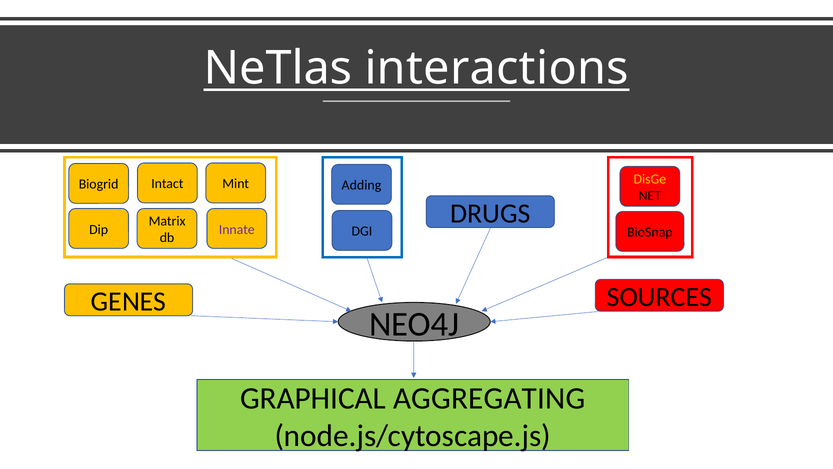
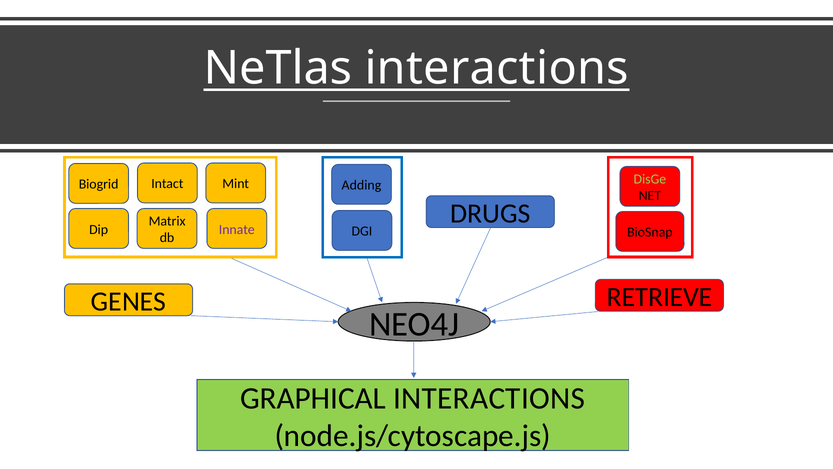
DisGe colour: yellow -> light green (650, 179)
SOURCES: SOURCES -> RETRIEVE (659, 297)
GRAPHICAL AGGREGATING: AGGREGATING -> INTERACTIONS (489, 398)
